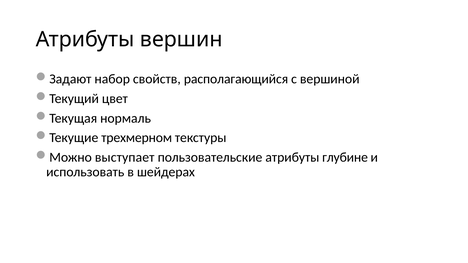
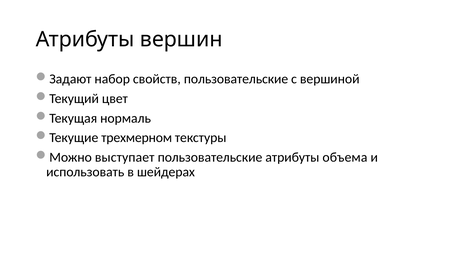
свойств располагающийся: располагающийся -> пользовательские (236, 79)
глубине: глубине -> объема (345, 157)
